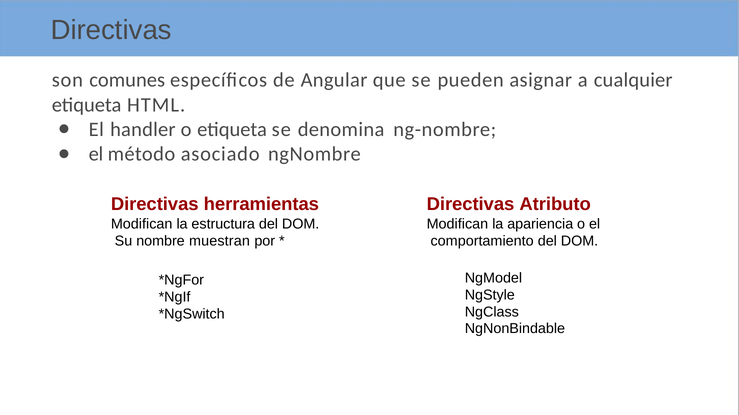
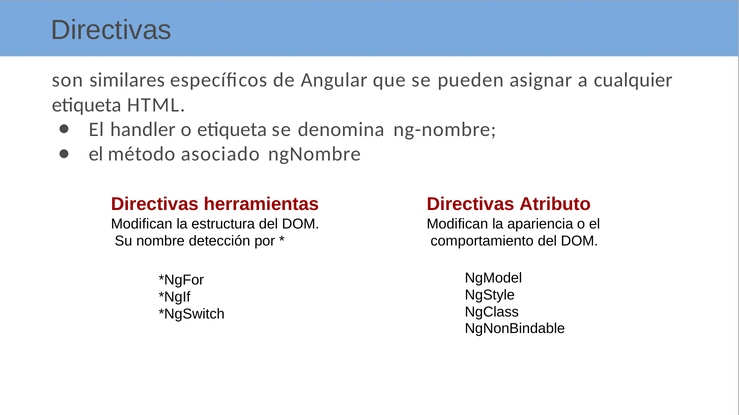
comunes: comunes -> similares (127, 80)
muestran: muestran -> detección (220, 241)
